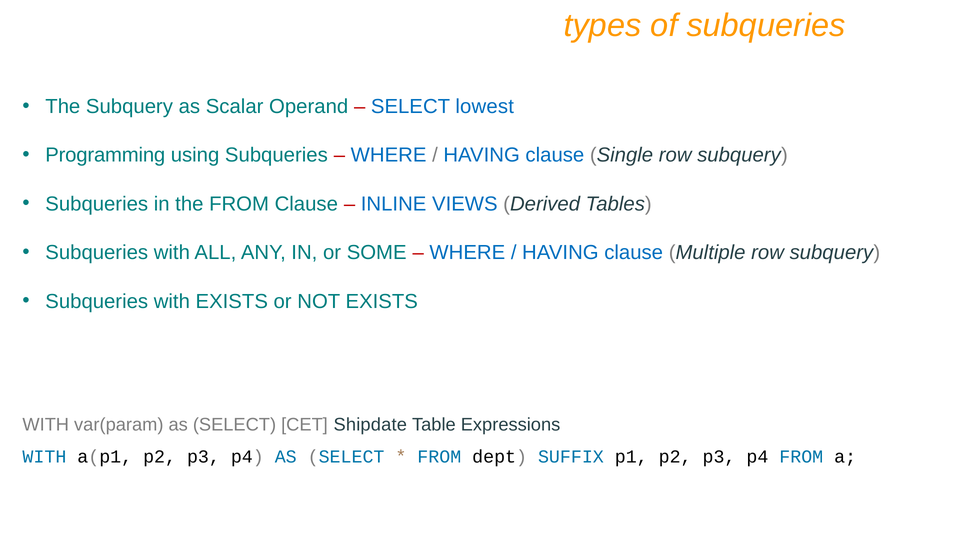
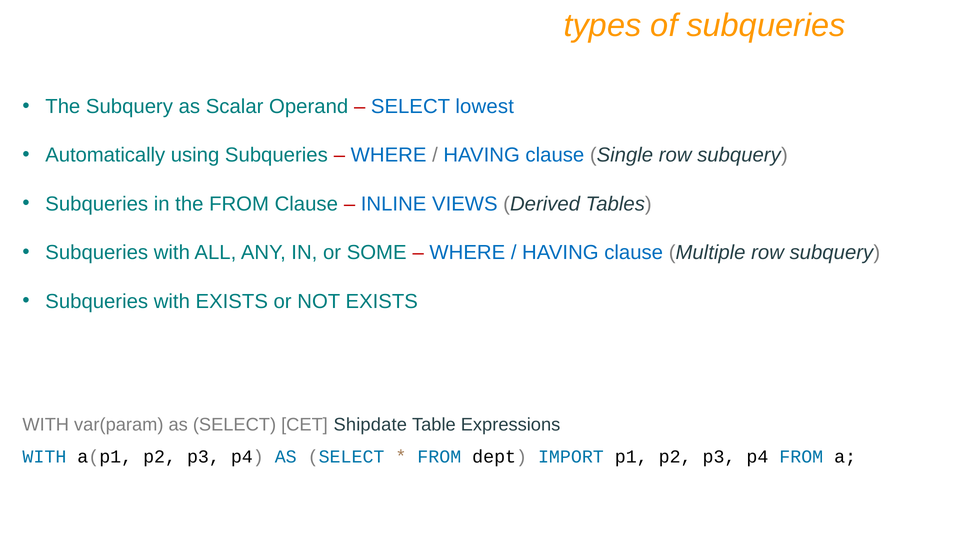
Programming: Programming -> Automatically (105, 155)
SUFFIX: SUFFIX -> IMPORT (571, 457)
